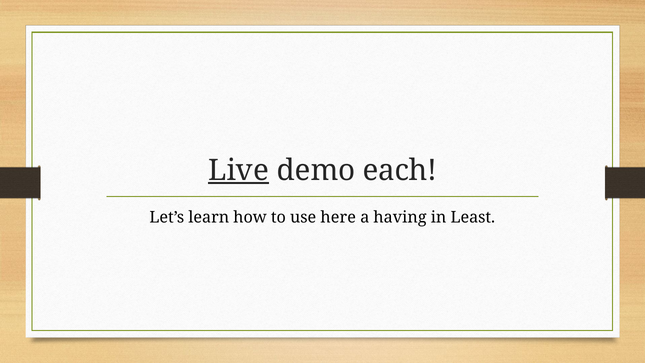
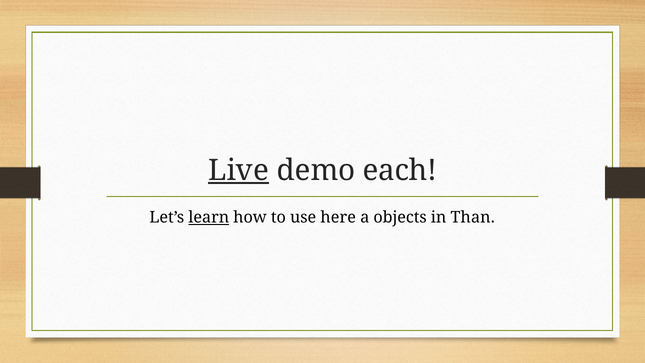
learn underline: none -> present (209, 218)
having: having -> objects (400, 218)
Least: Least -> Than (473, 218)
